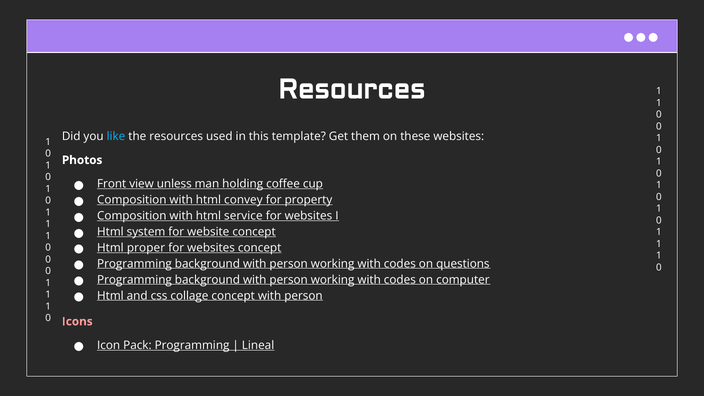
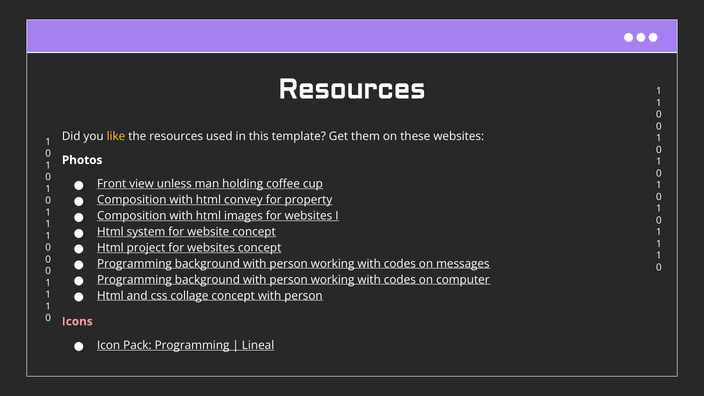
like colour: light blue -> yellow (116, 136)
service: service -> images (243, 216)
proper: proper -> project (146, 248)
questions: questions -> messages (463, 264)
